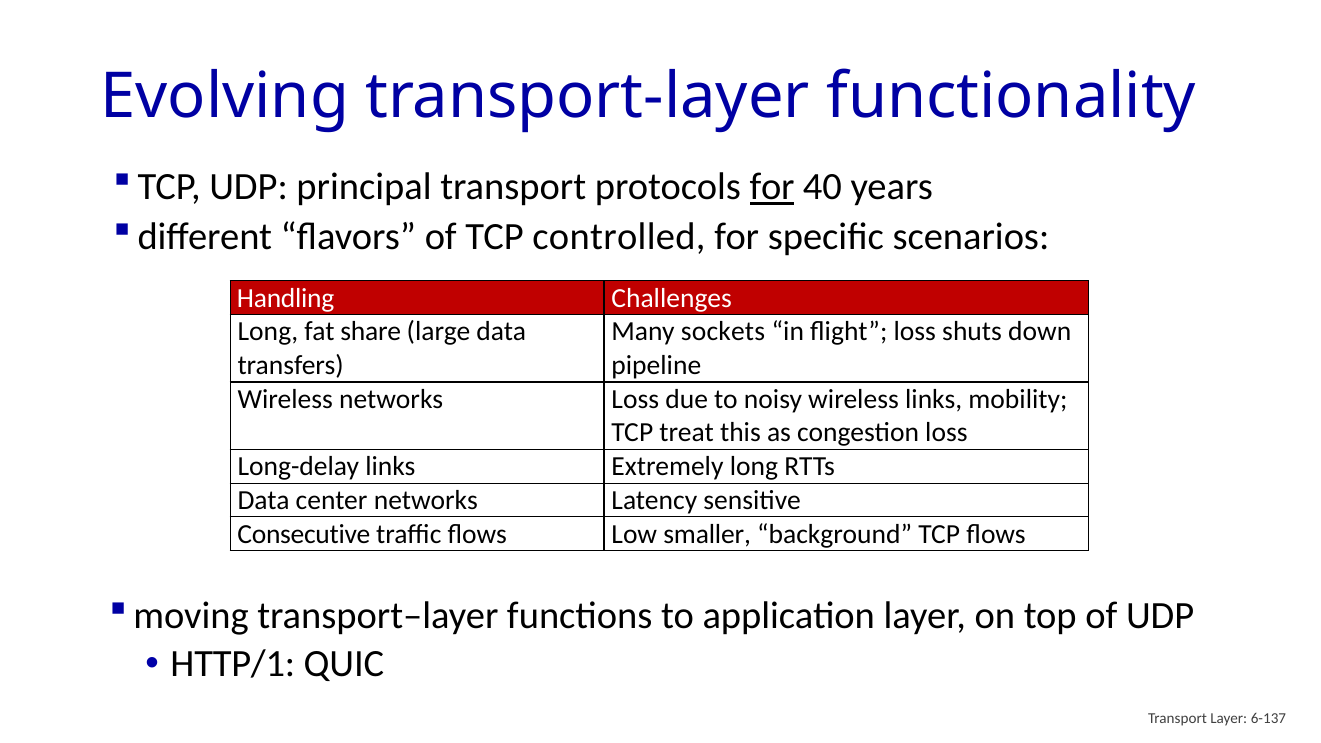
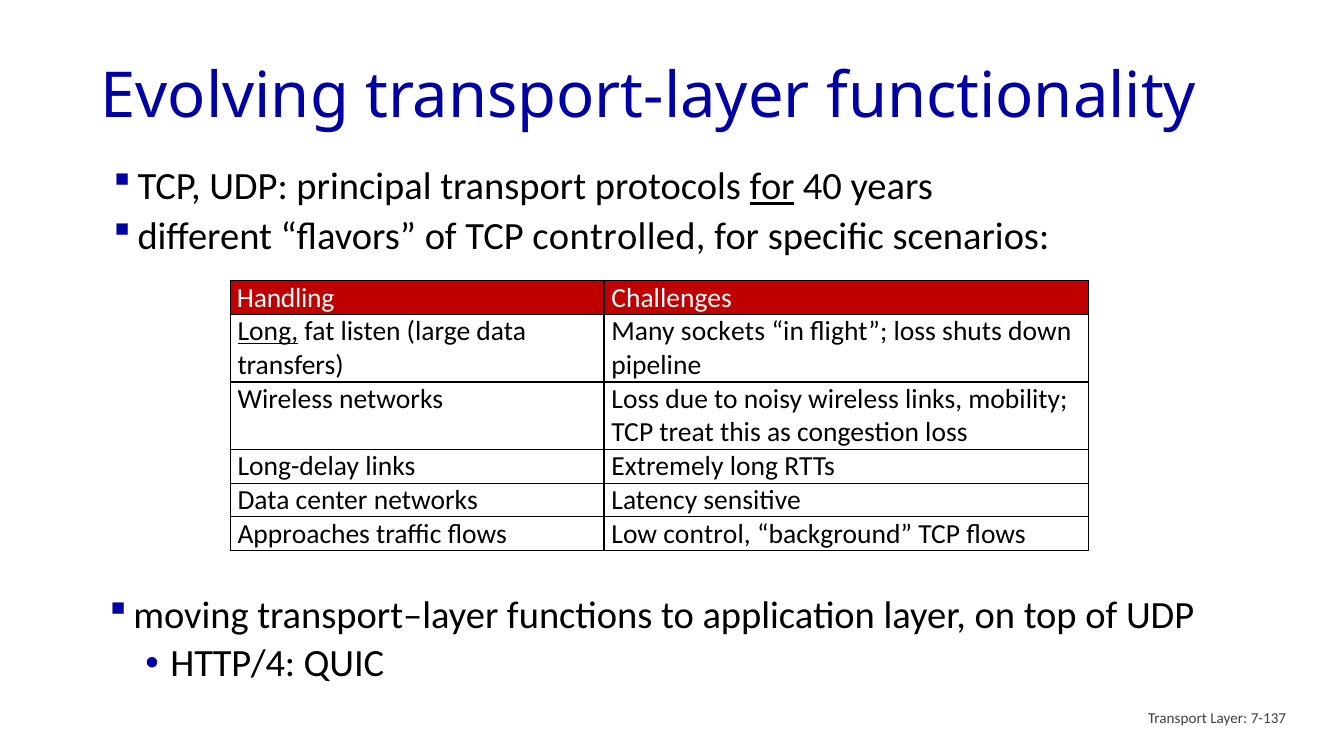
Long underline: none -> present (268, 332)
share: share -> listen (371, 332)
Consecutive: Consecutive -> Approaches (304, 534)
smaller: smaller -> control (707, 534)
HTTP/1: HTTP/1 -> HTTP/4 (233, 664)
6-137: 6-137 -> 7-137 (1268, 719)
